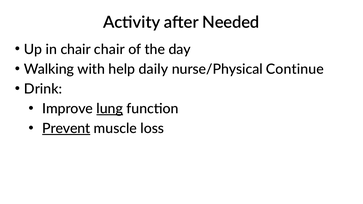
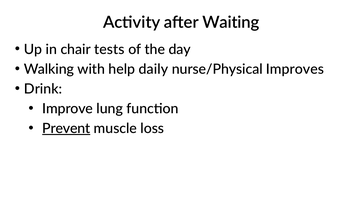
Needed: Needed -> Waiting (231, 22)
chair chair: chair -> tests (109, 49)
Continue: Continue -> Improves (295, 69)
lung underline: present -> none (110, 109)
